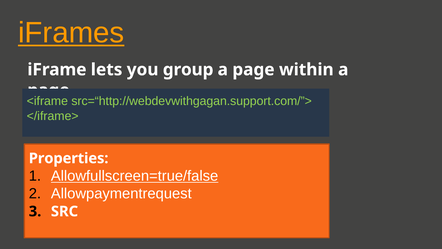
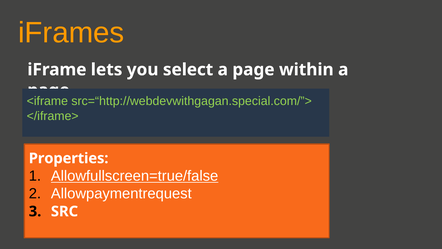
iFrames underline: present -> none (71, 33)
group: group -> select (188, 70)
src=“http://webdevwithgagan.support.com/”>: src=“http://webdevwithgagan.support.com/”> -> src=“http://webdevwithgagan.special.com/”> (192, 101)
